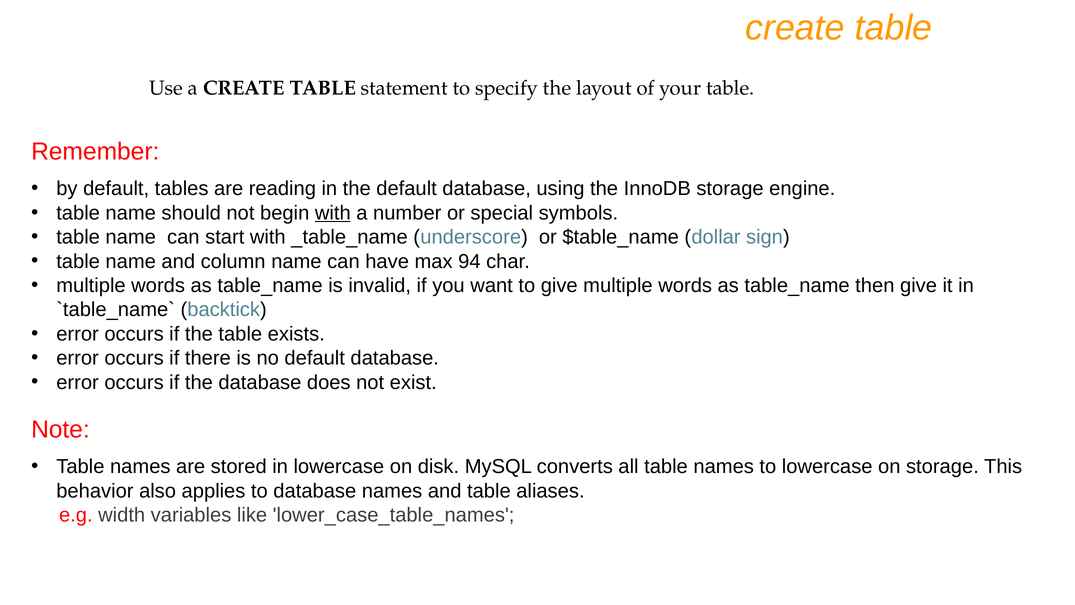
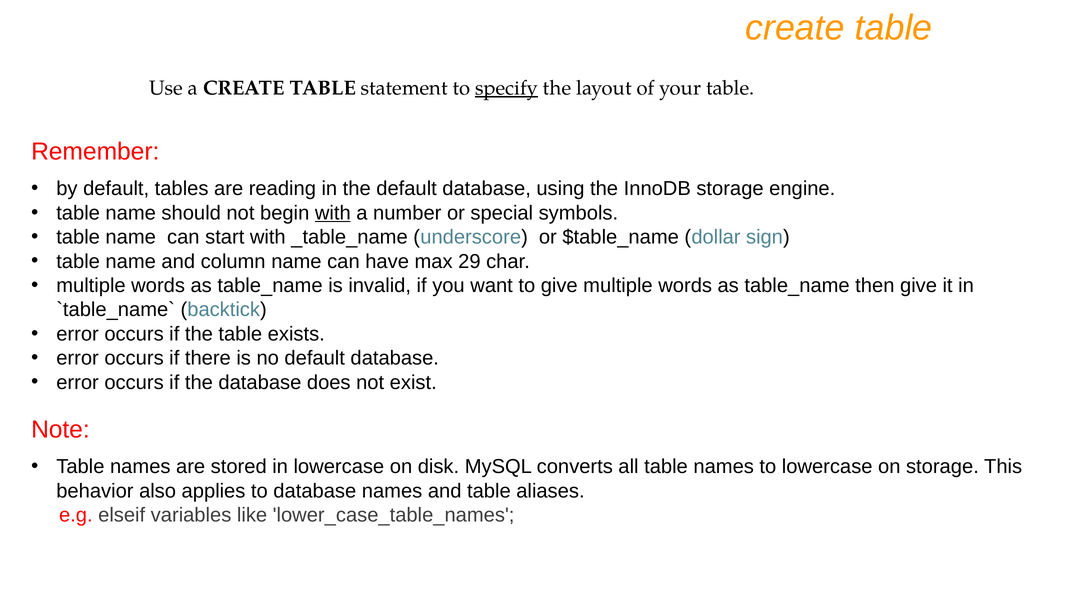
specify underline: none -> present (507, 88)
94: 94 -> 29 (469, 261)
width: width -> elseif (122, 515)
